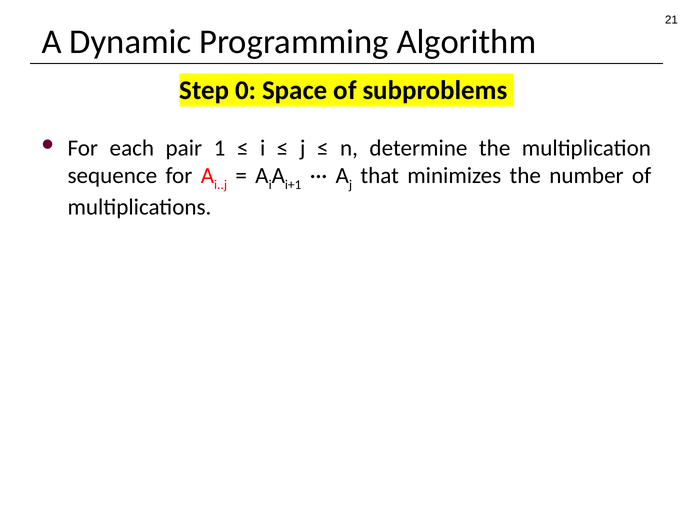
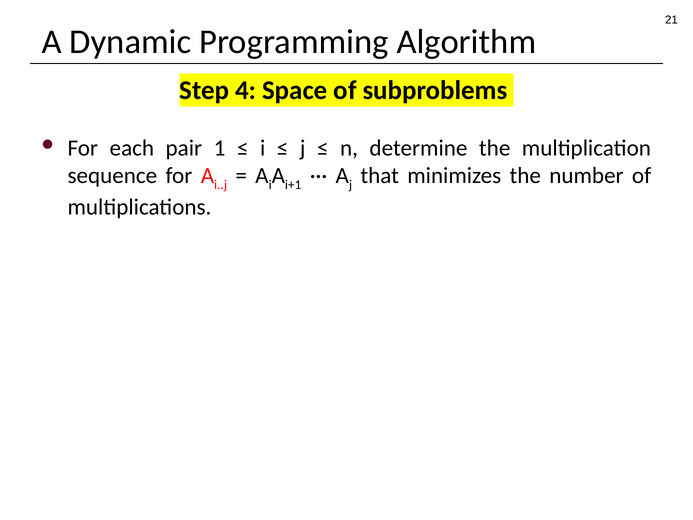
0: 0 -> 4 (246, 90)
